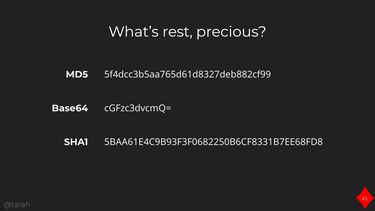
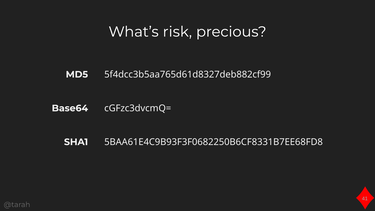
rest: rest -> risk (177, 32)
